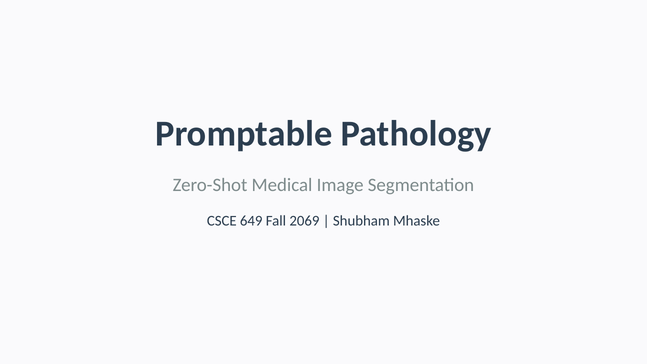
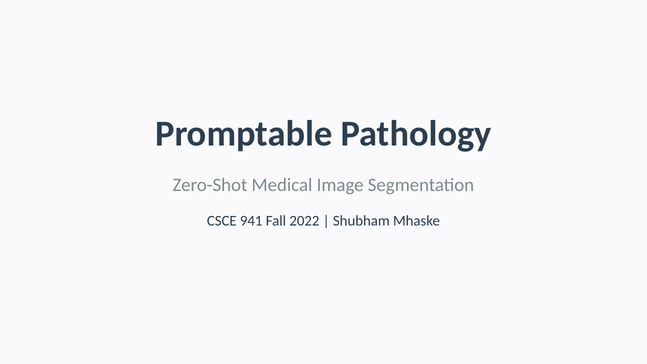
649: 649 -> 941 (251, 221)
2069: 2069 -> 2022 (304, 221)
